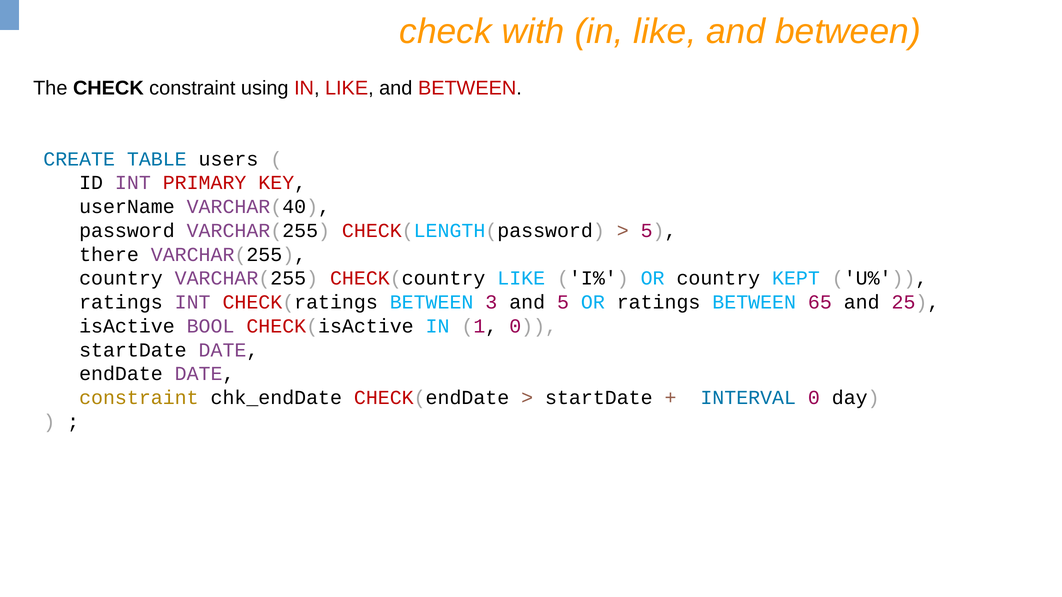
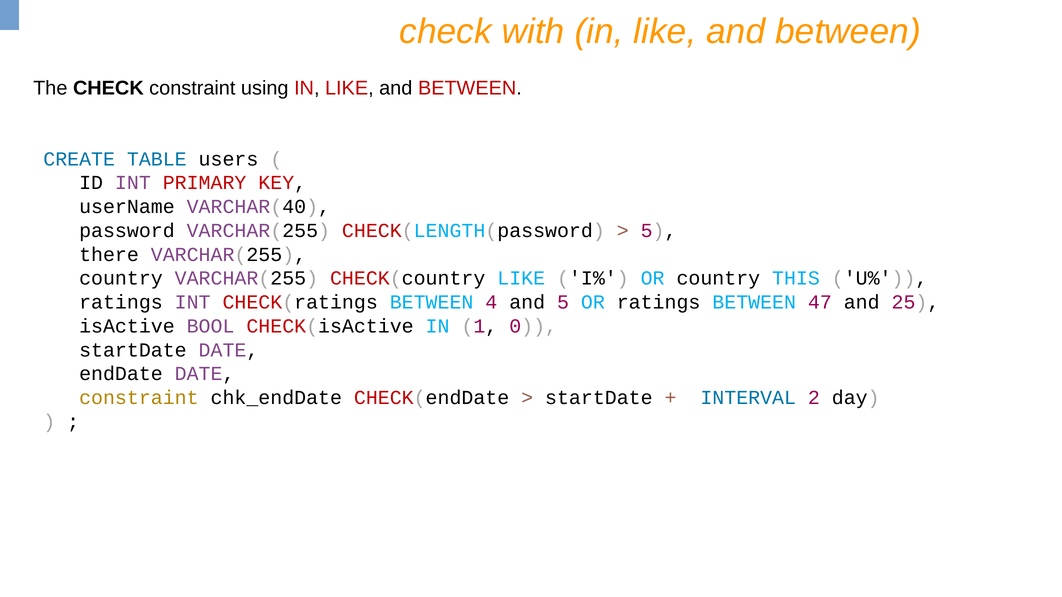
KEPT: KEPT -> THIS (796, 279)
3: 3 -> 4 (491, 302)
65: 65 -> 47 (820, 302)
INTERVAL 0: 0 -> 2 (814, 398)
